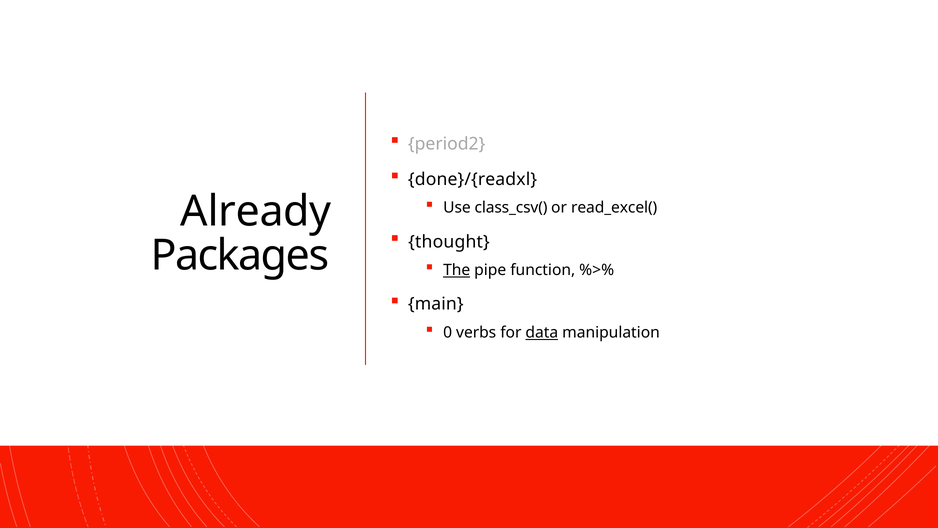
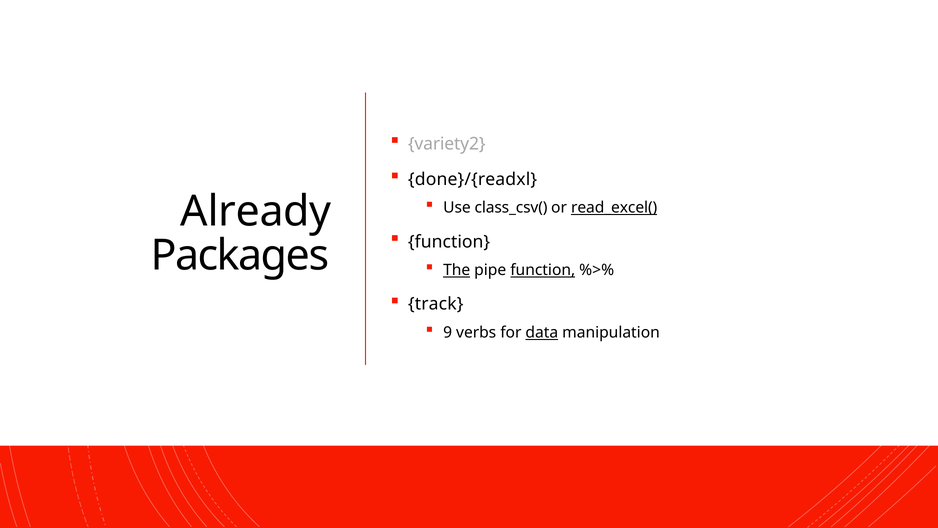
period2: period2 -> variety2 (447, 144)
read_excel( underline: none -> present (614, 207)
thought: thought -> function (449, 242)
function underline: none -> present (543, 270)
main: main -> track (436, 304)
0: 0 -> 9 (448, 332)
